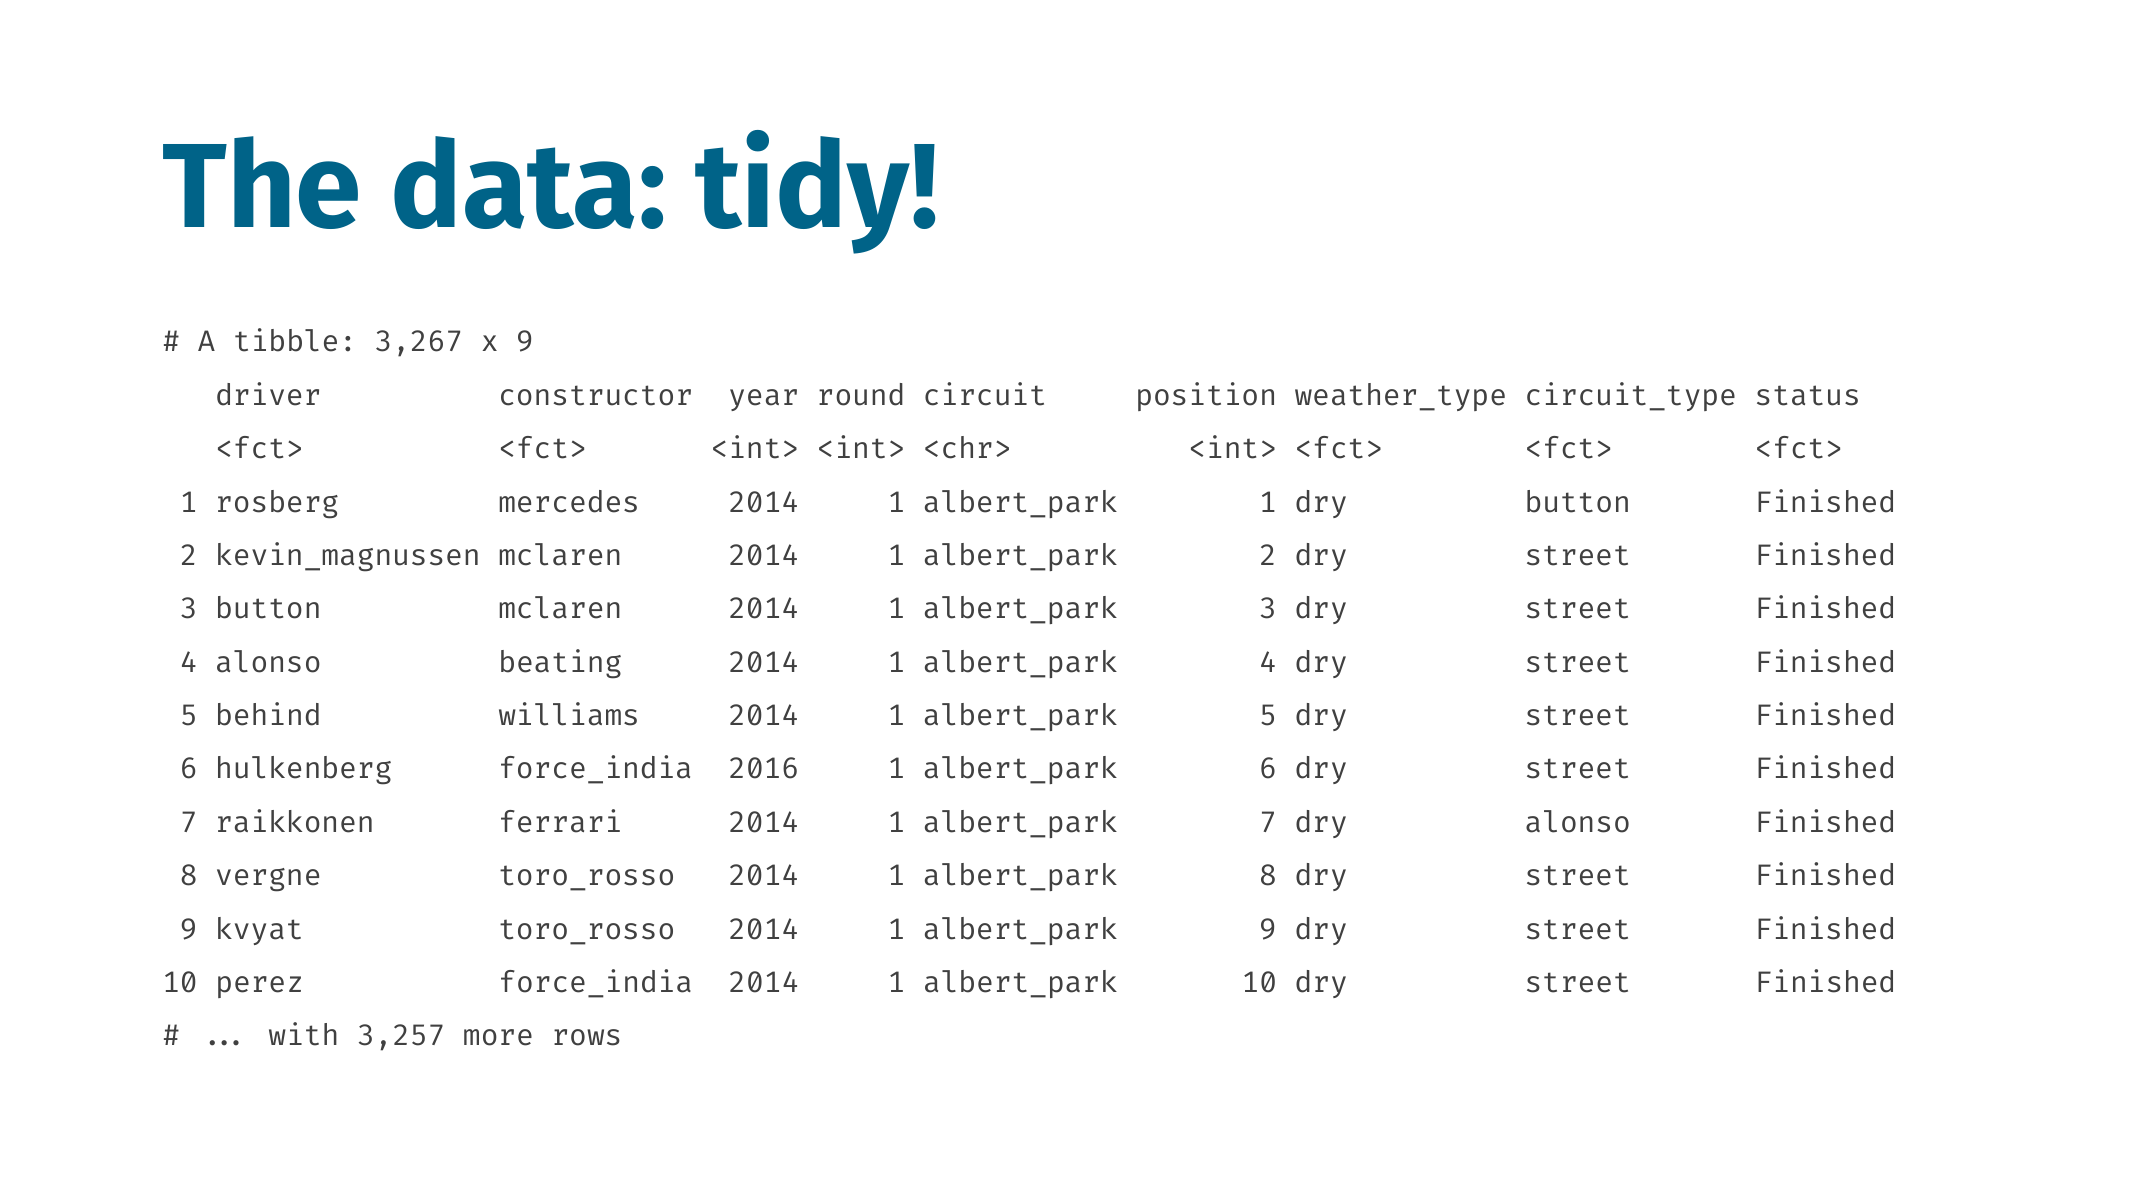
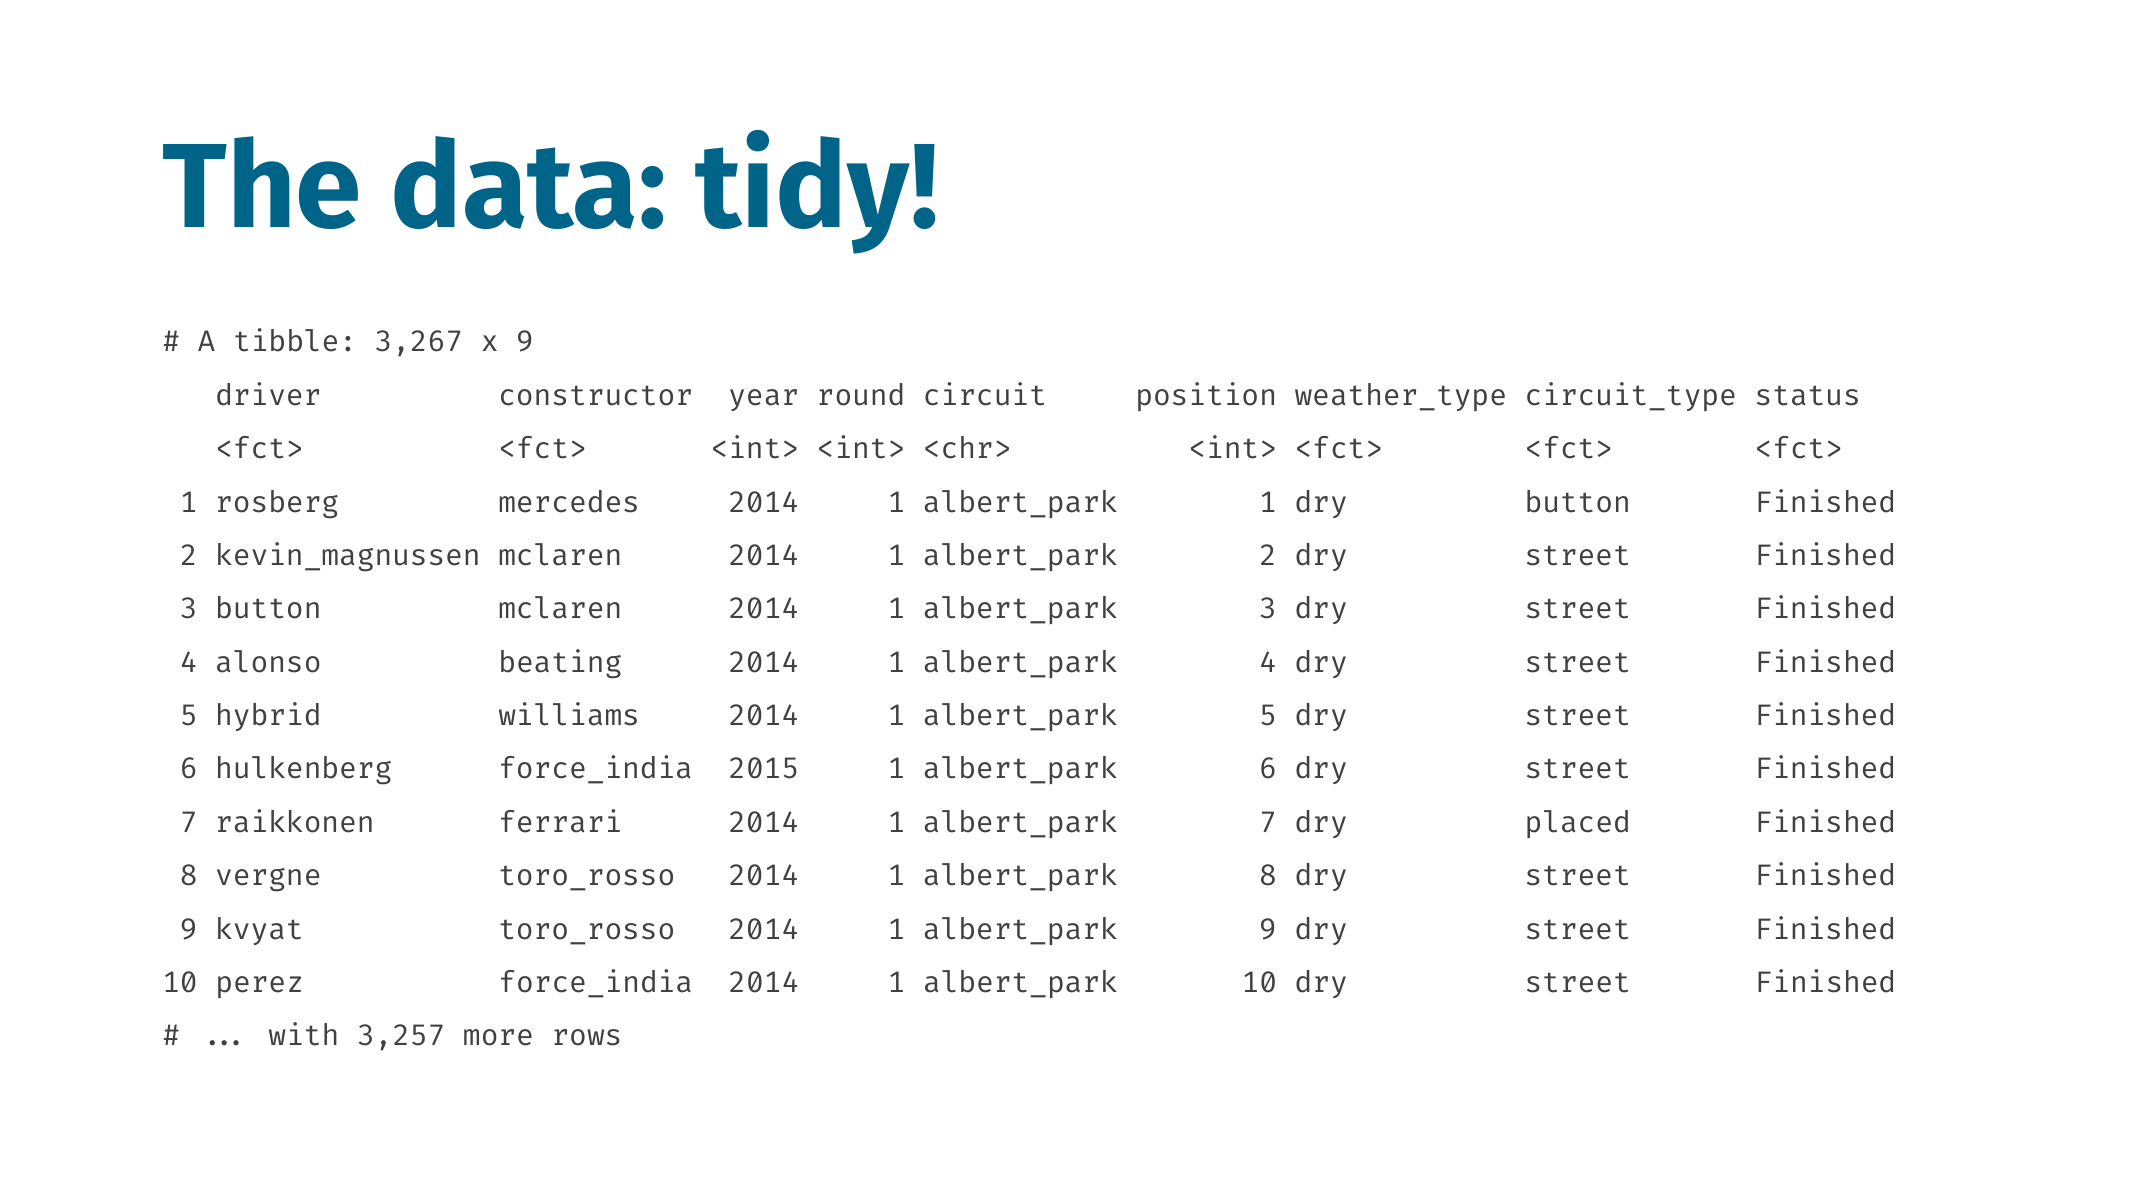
behind: behind -> hybrid (268, 716)
2016: 2016 -> 2015 (764, 770)
dry alonso: alonso -> placed (1578, 823)
